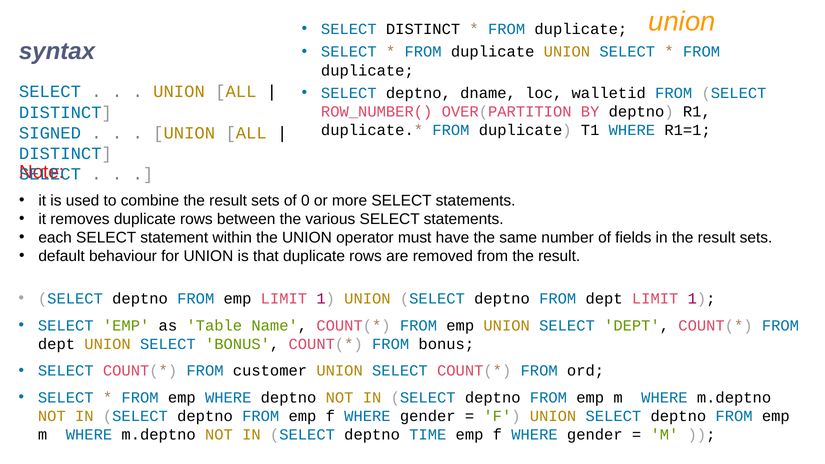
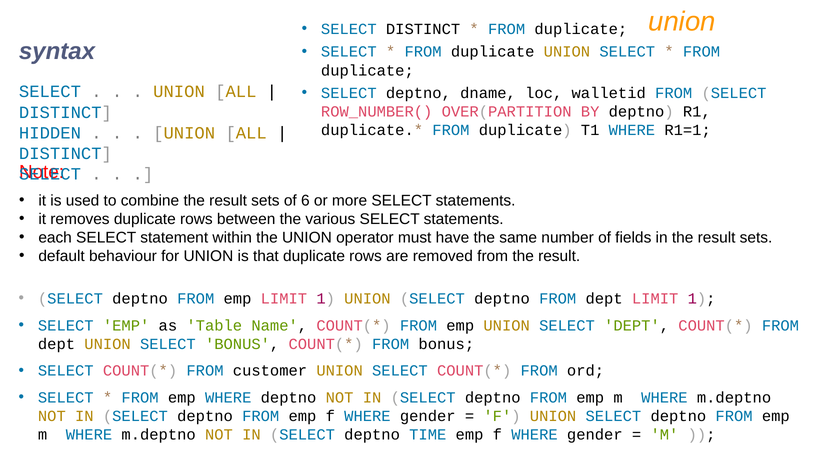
SIGNED: SIGNED -> HIDDEN (50, 133)
0: 0 -> 6 (305, 200)
